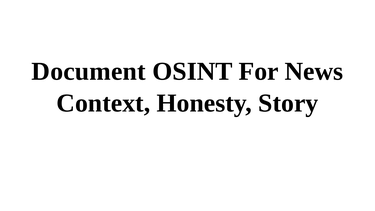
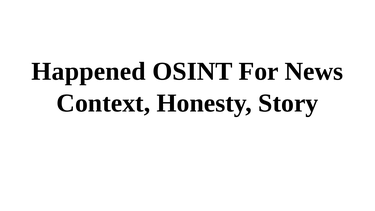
Document: Document -> Happened (89, 71)
